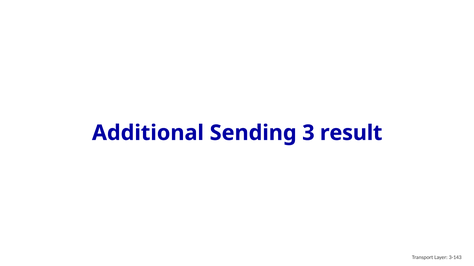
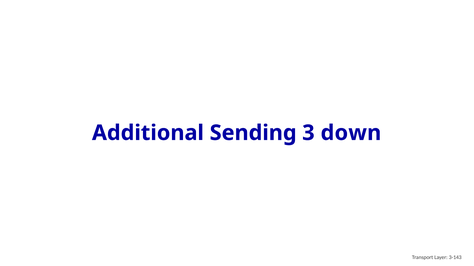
result: result -> down (351, 133)
